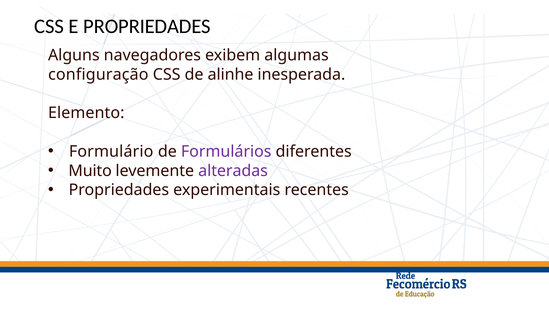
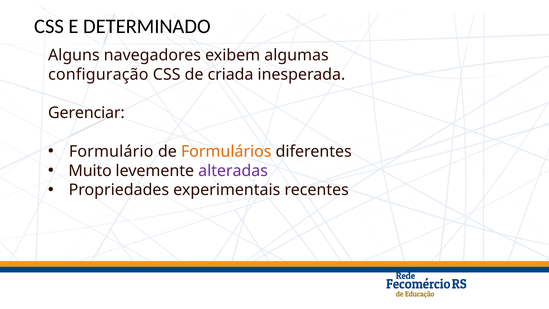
E PROPRIEDADES: PROPRIEDADES -> DETERMINADO (147, 26)
alinhe: alinhe -> criada (231, 74)
Elemento: Elemento -> Gerenciar (86, 113)
Formulários colour: purple -> orange (226, 151)
